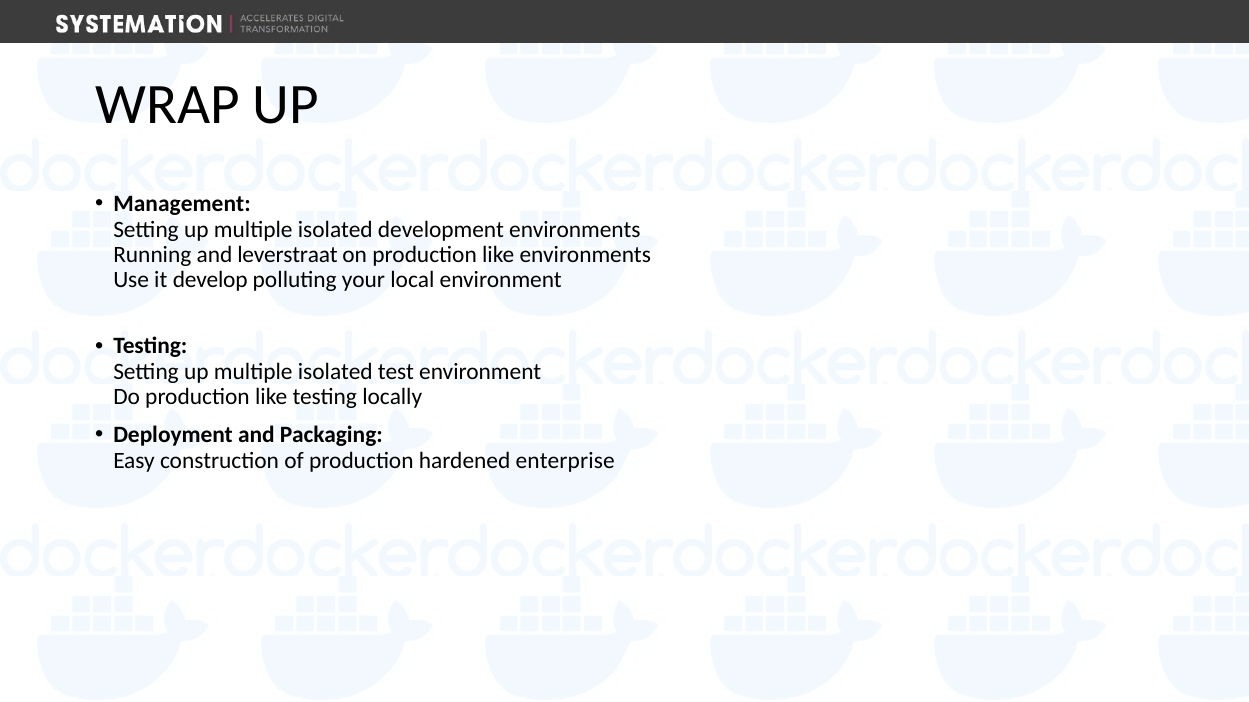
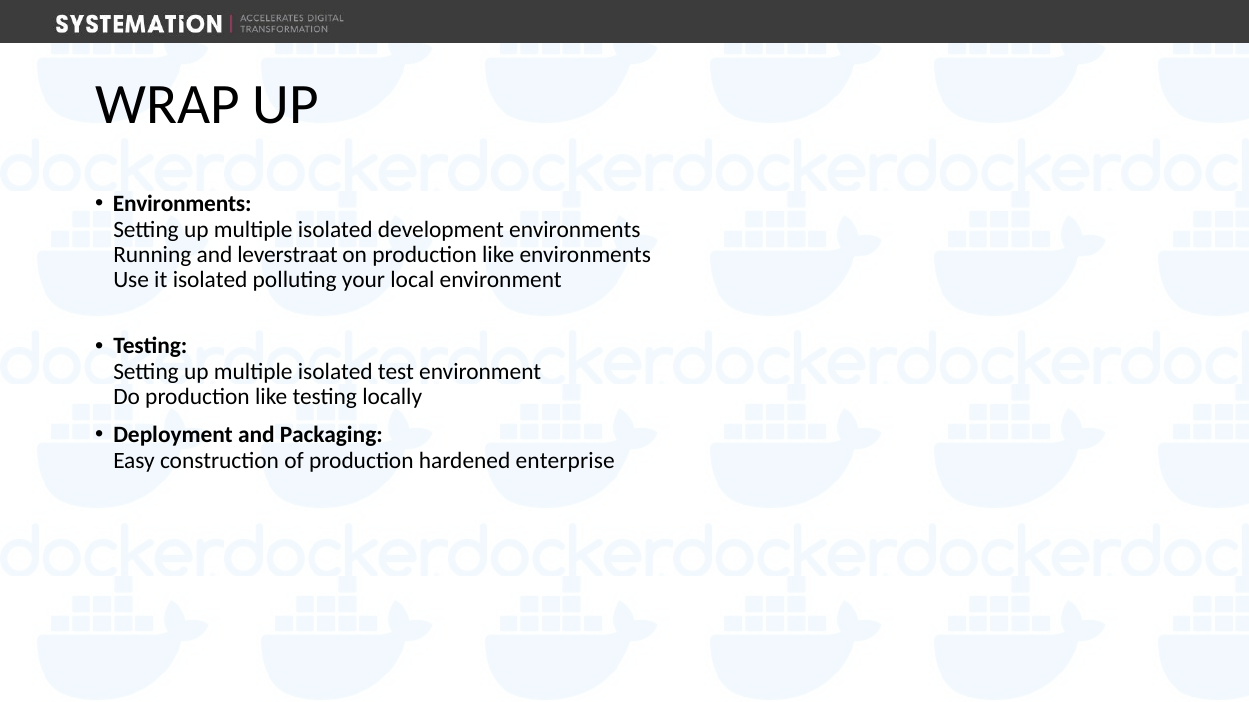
Management: Management -> Environments (182, 204)
it develop: develop -> isolated (210, 280)
